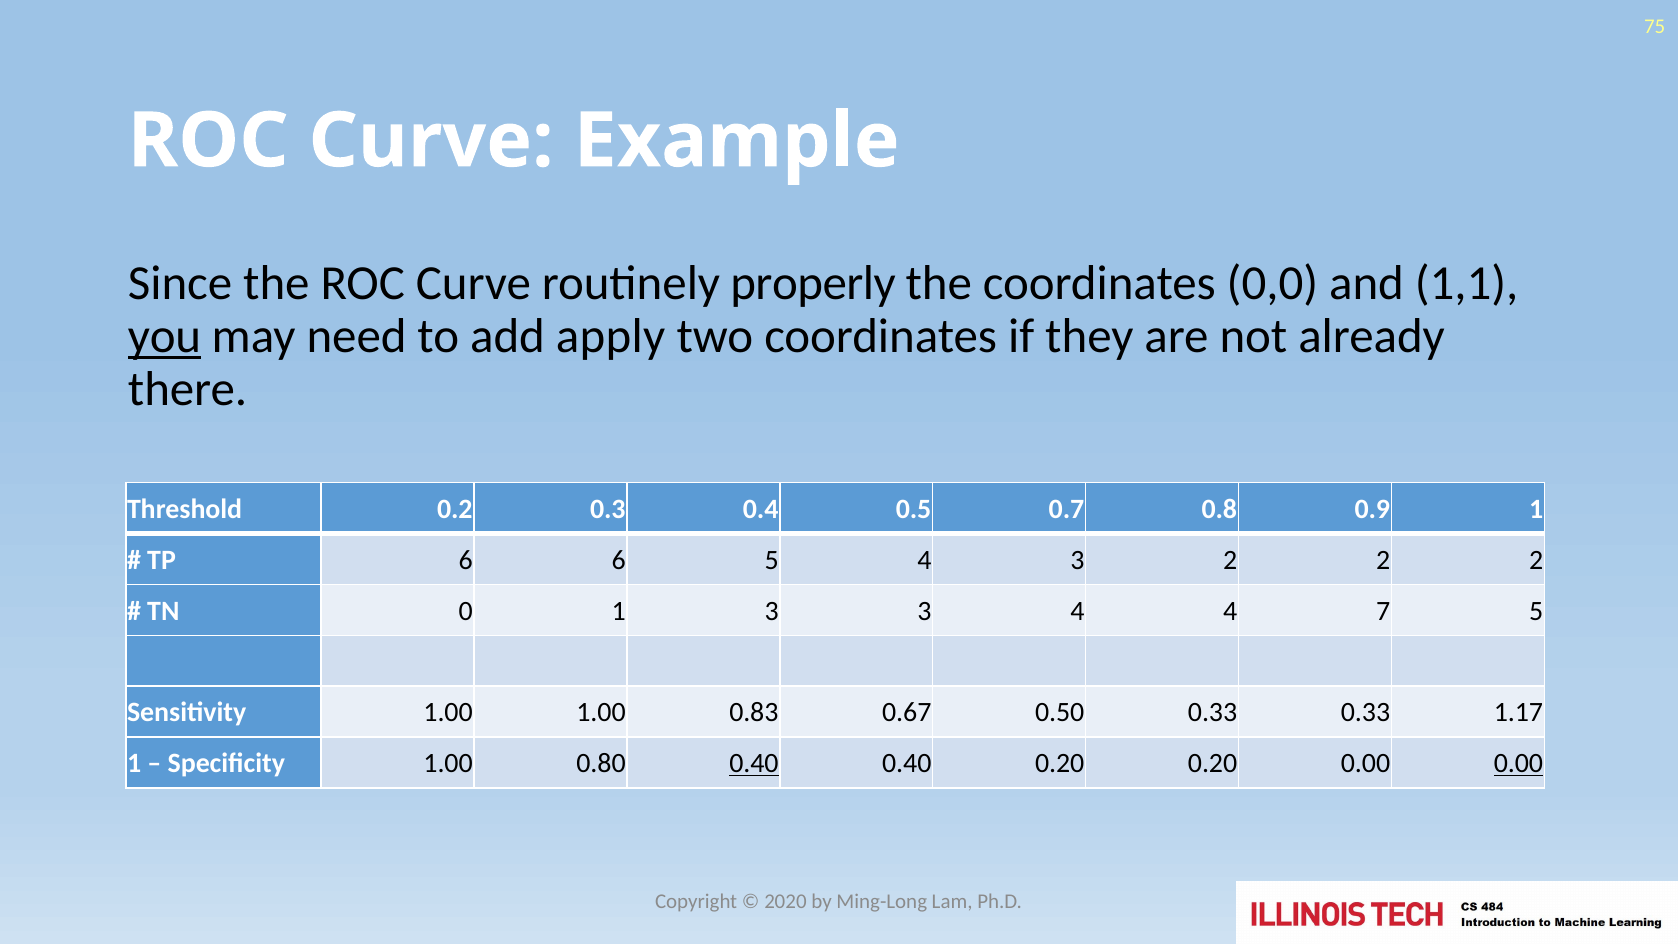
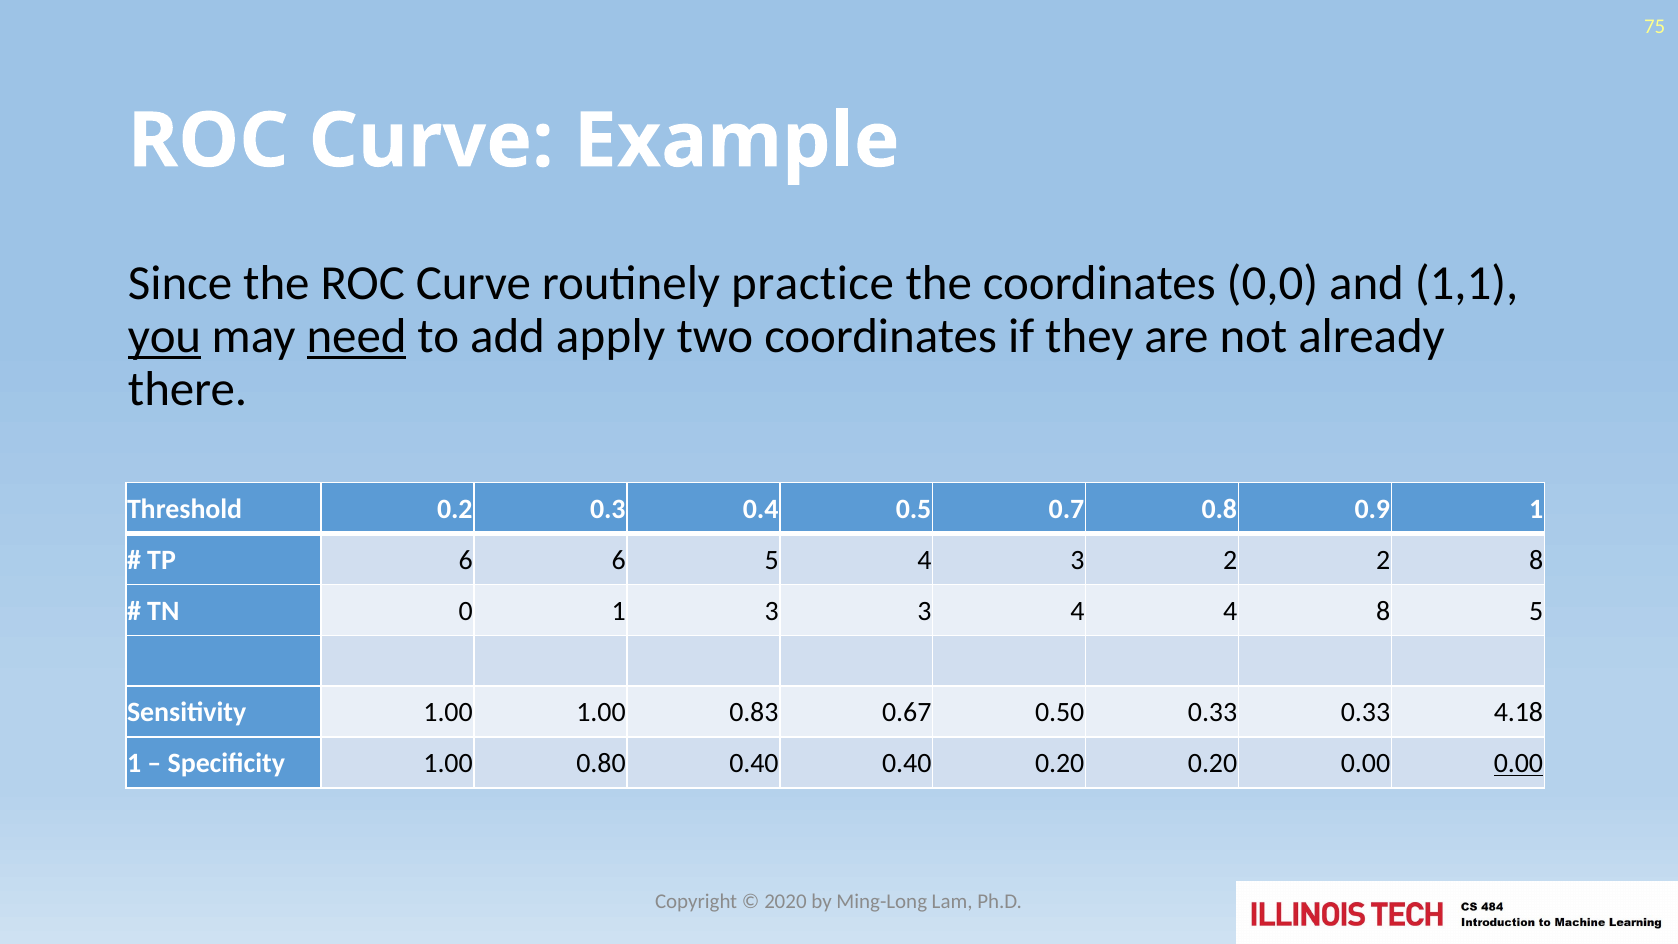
properly: properly -> practice (813, 284)
need underline: none -> present (357, 336)
2 2 2: 2 -> 8 (1536, 560)
4 7: 7 -> 8 (1383, 611)
1.17: 1.17 -> 4.18 (1518, 712)
0.40 underline: present -> none (754, 763)
